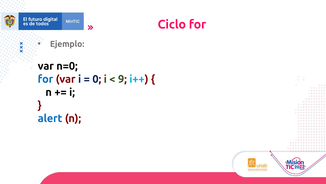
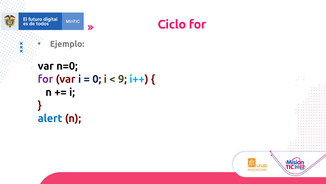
for colour: blue -> purple (45, 79)
